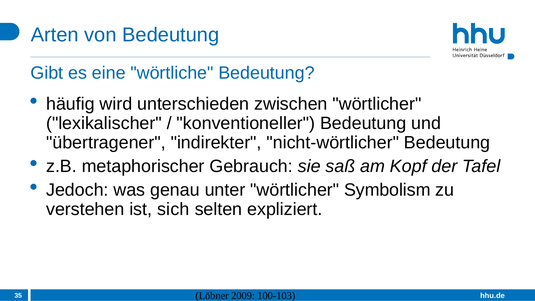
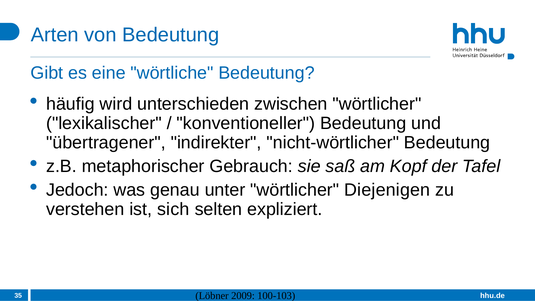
Symbolism: Symbolism -> Diejenigen (387, 190)
